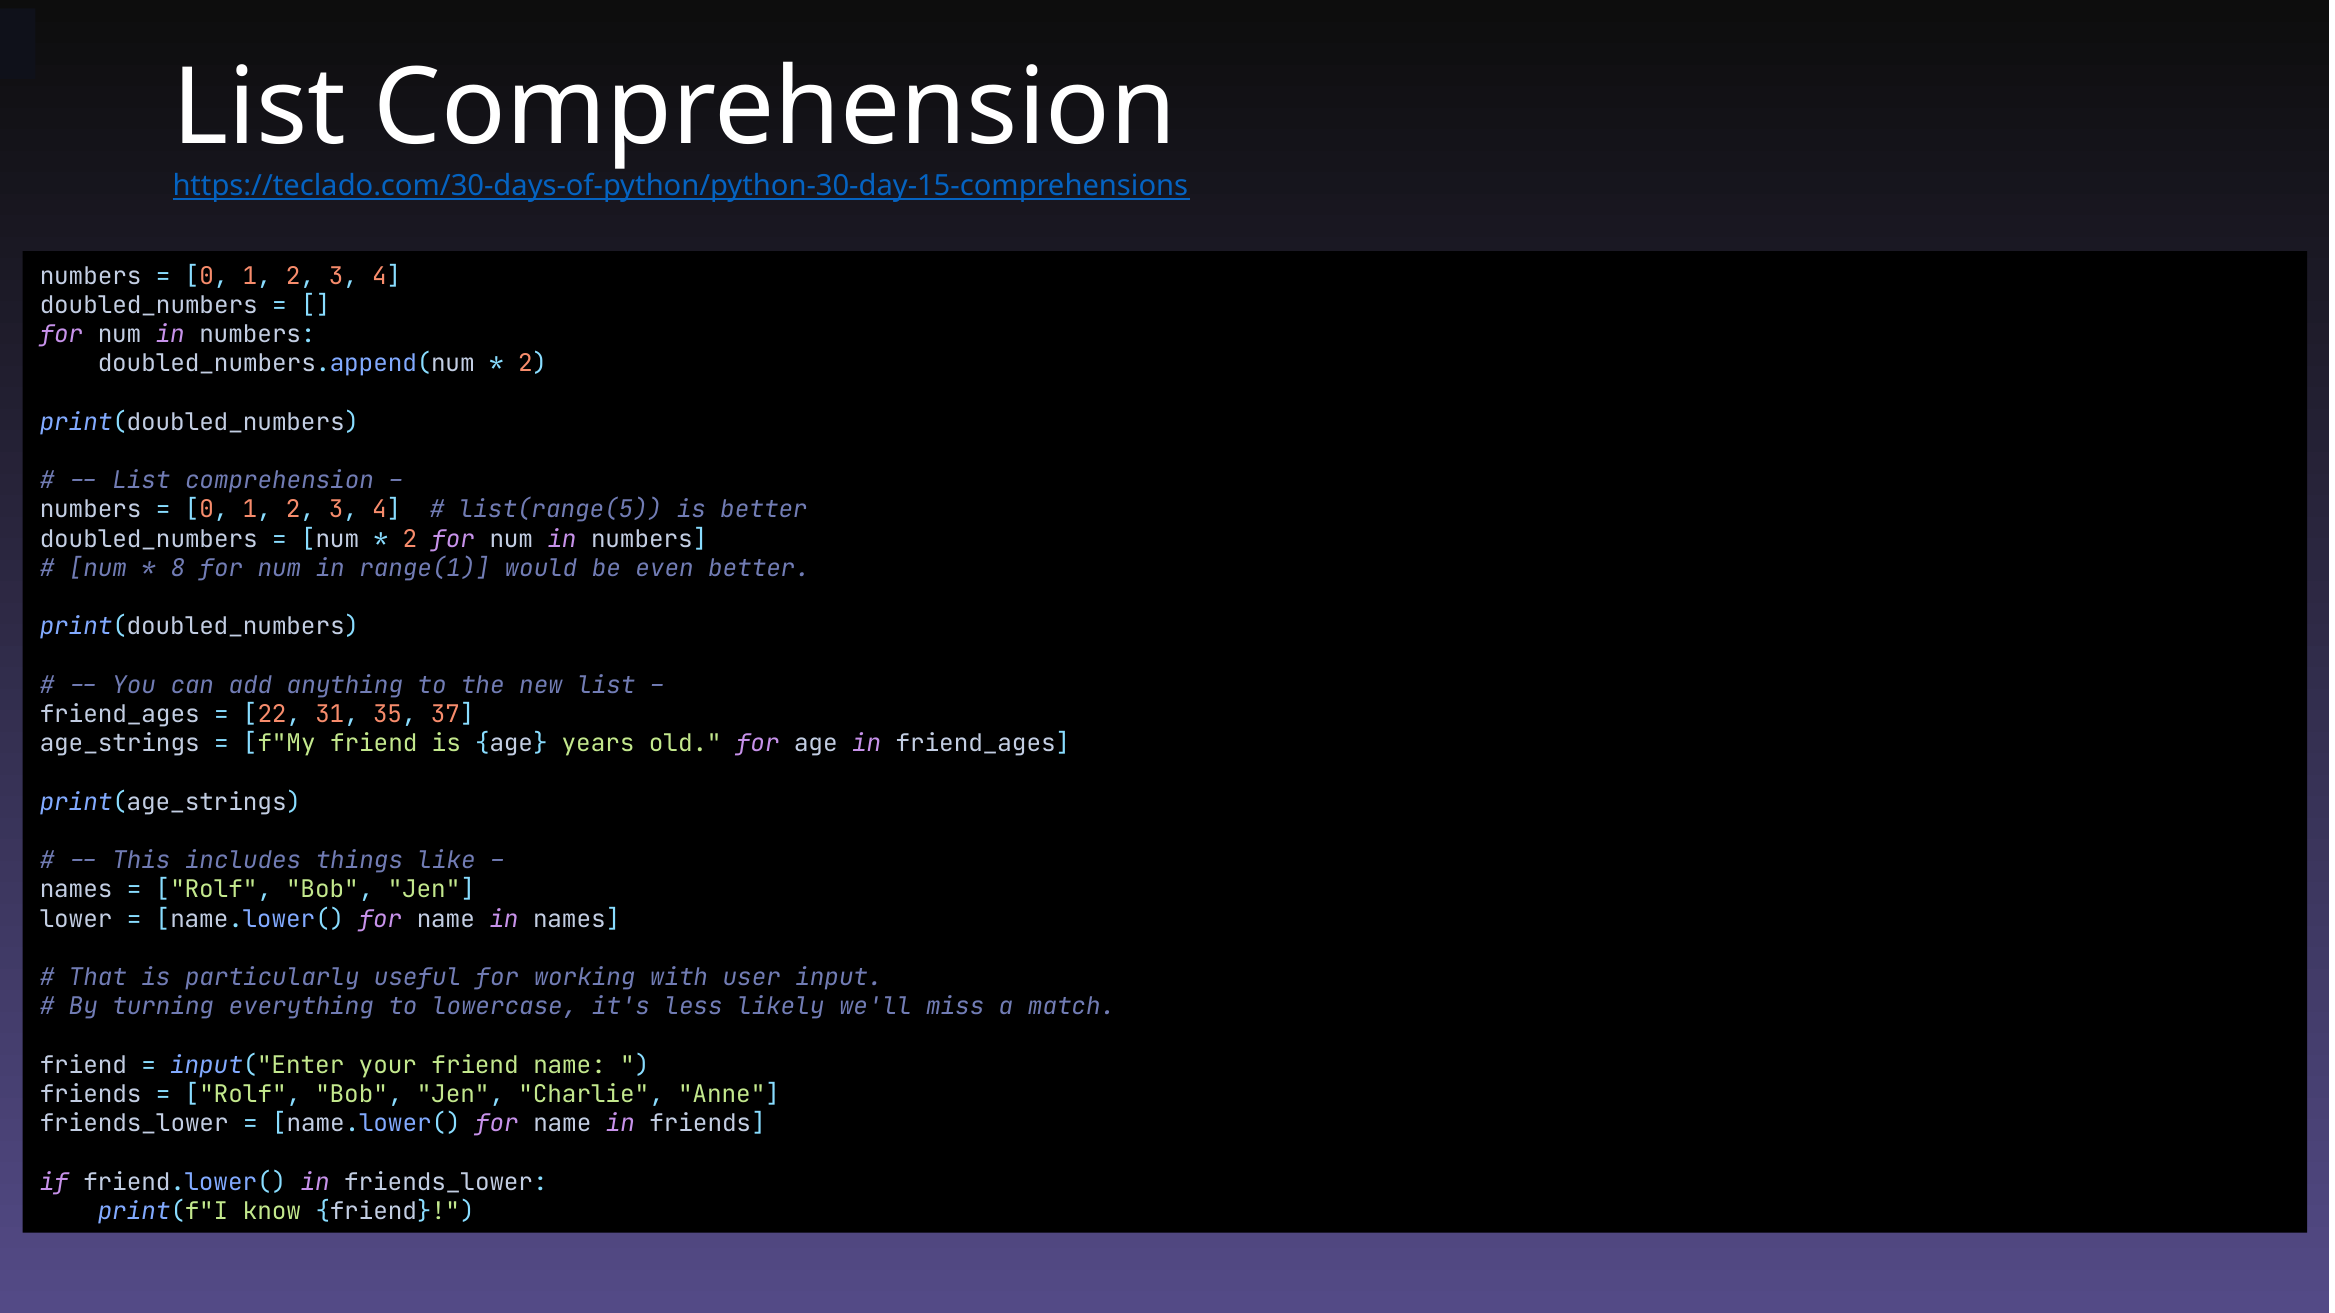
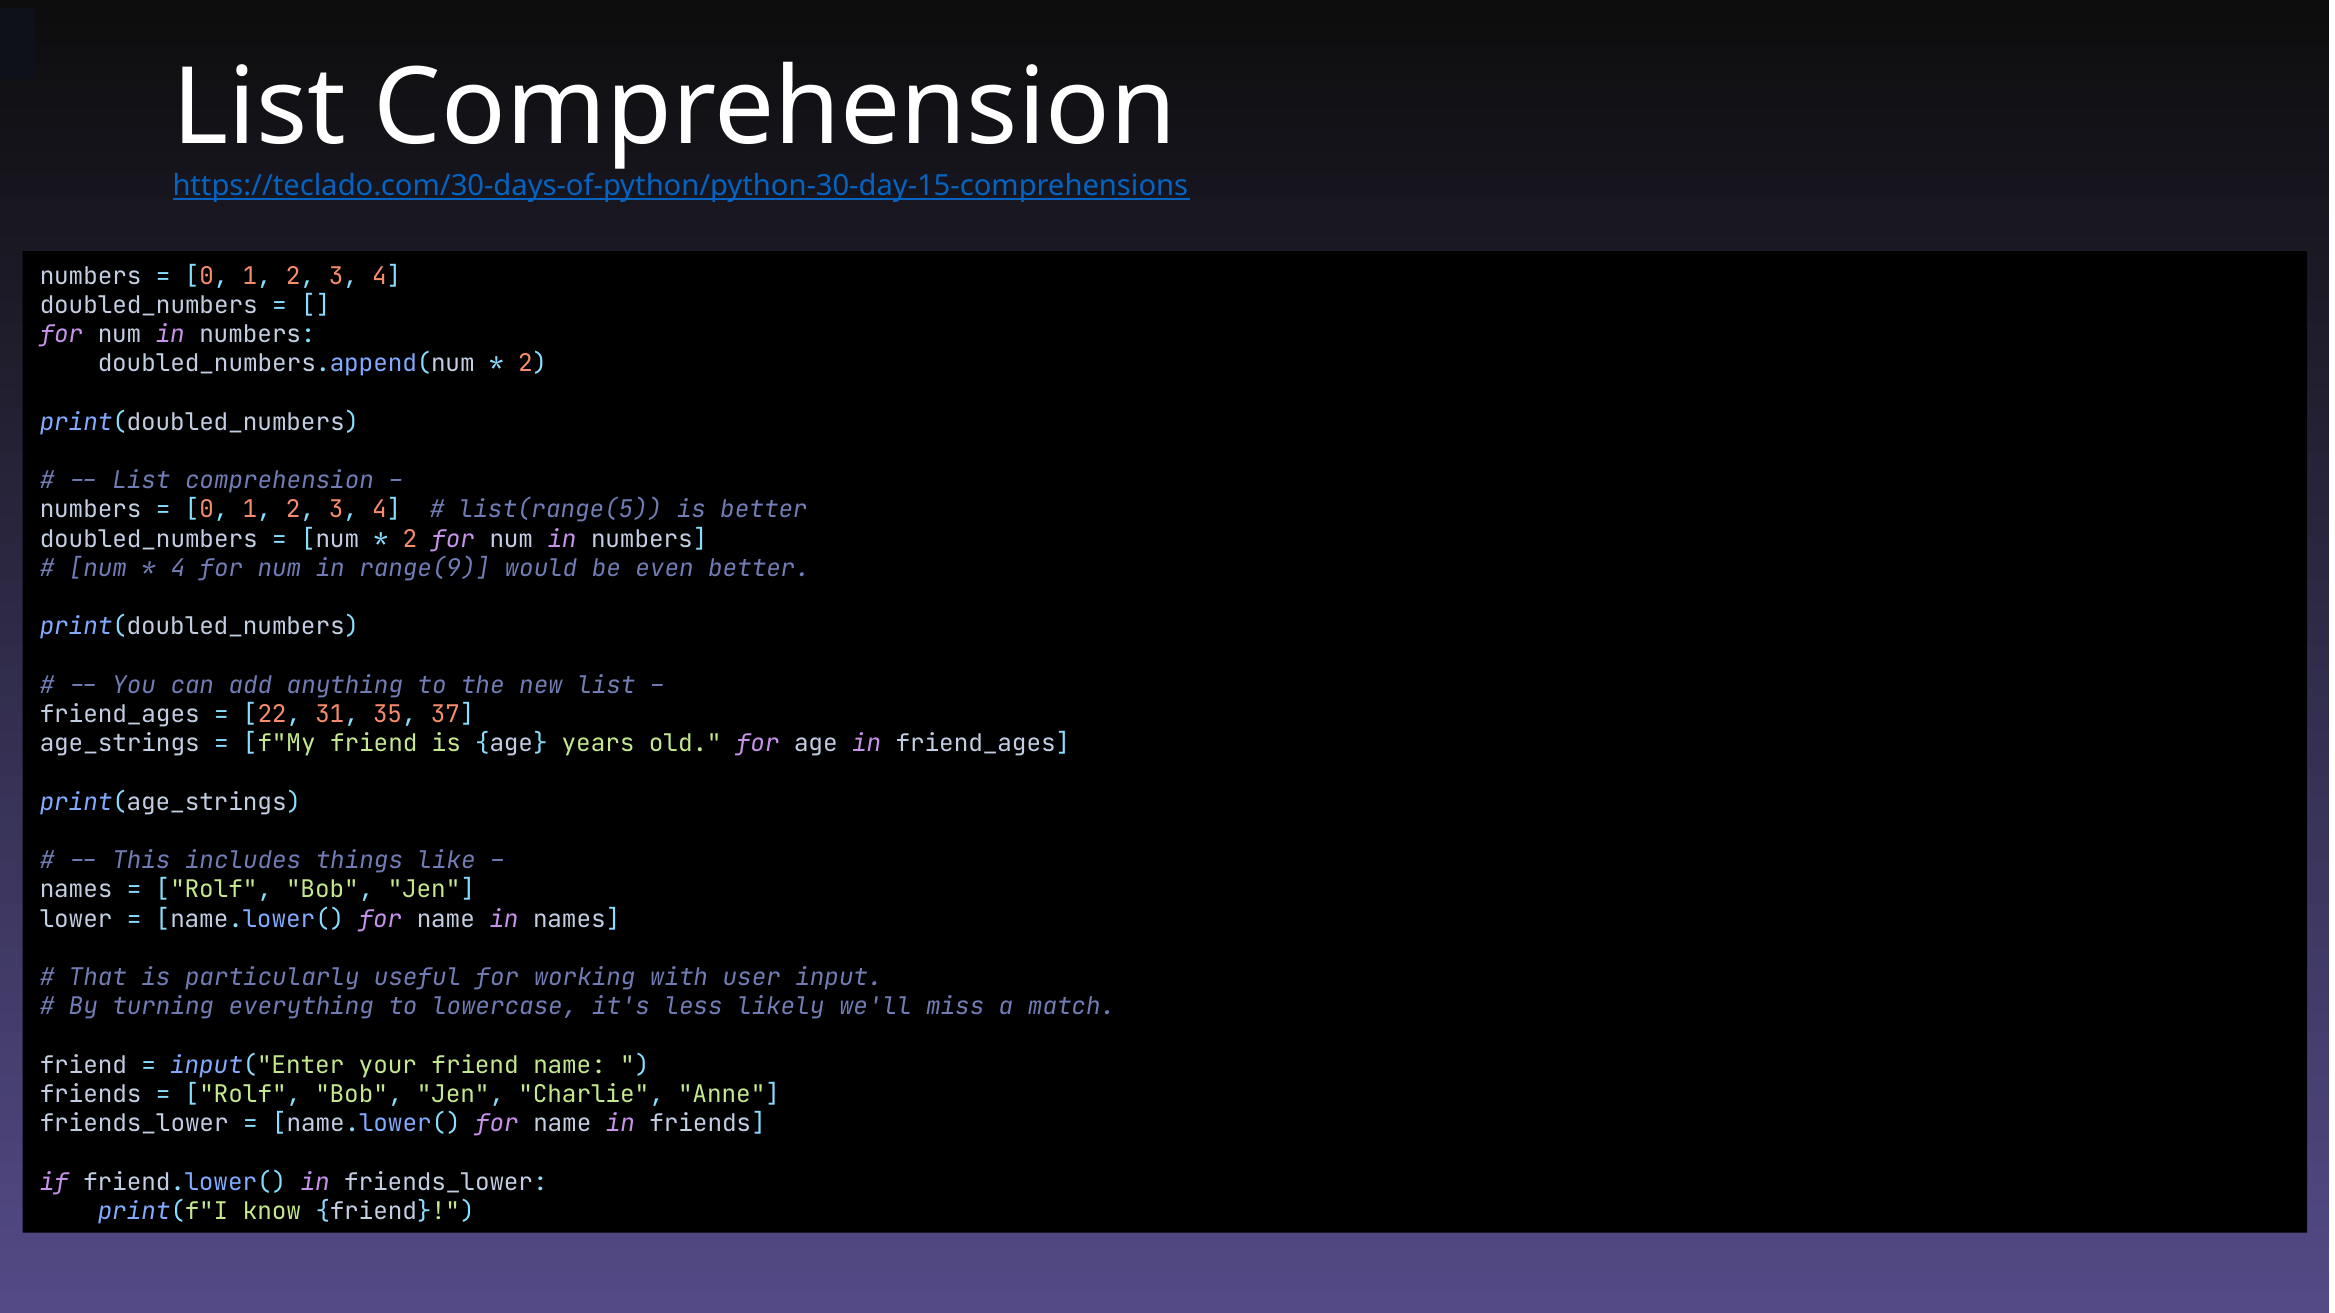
8: 8 -> 4 (178, 568)
range(1: range(1 -> range(9 (425, 568)
